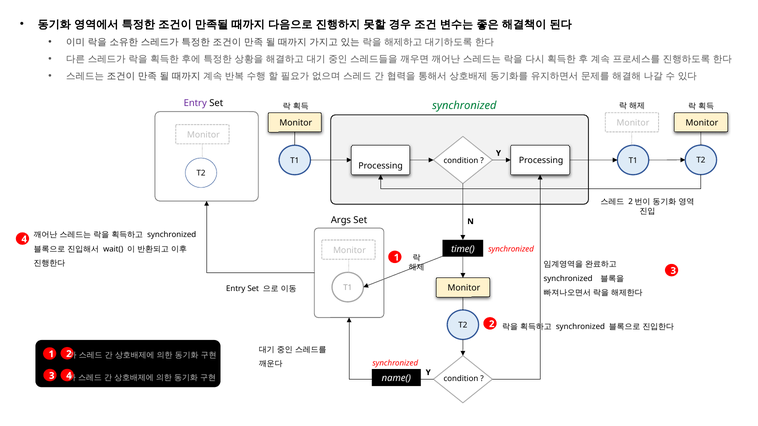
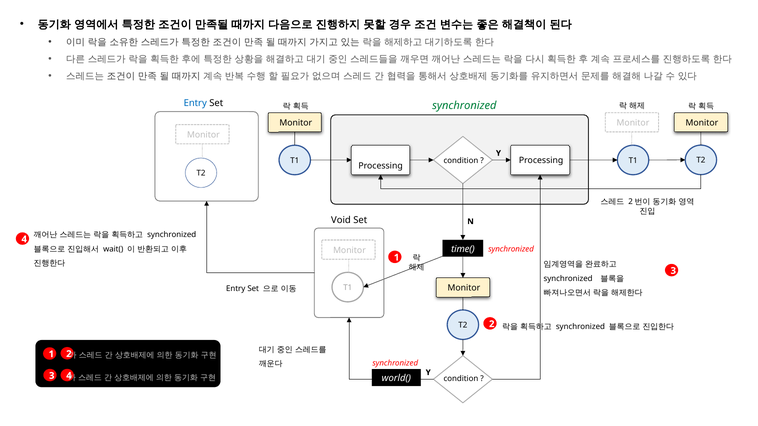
Entry colour: purple -> blue (195, 103)
Args: Args -> Void (341, 220)
name(: name( -> world( (396, 379)
